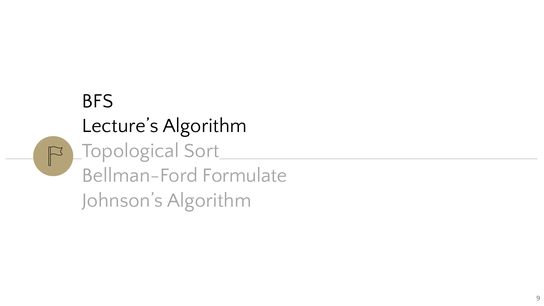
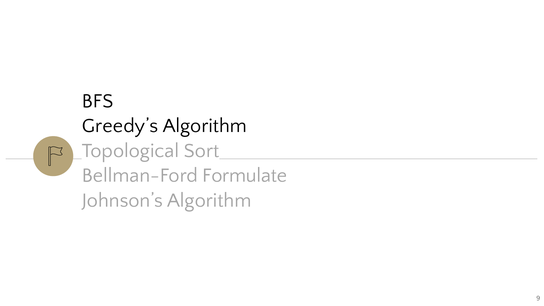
Lecture’s: Lecture’s -> Greedy’s (120, 126)
